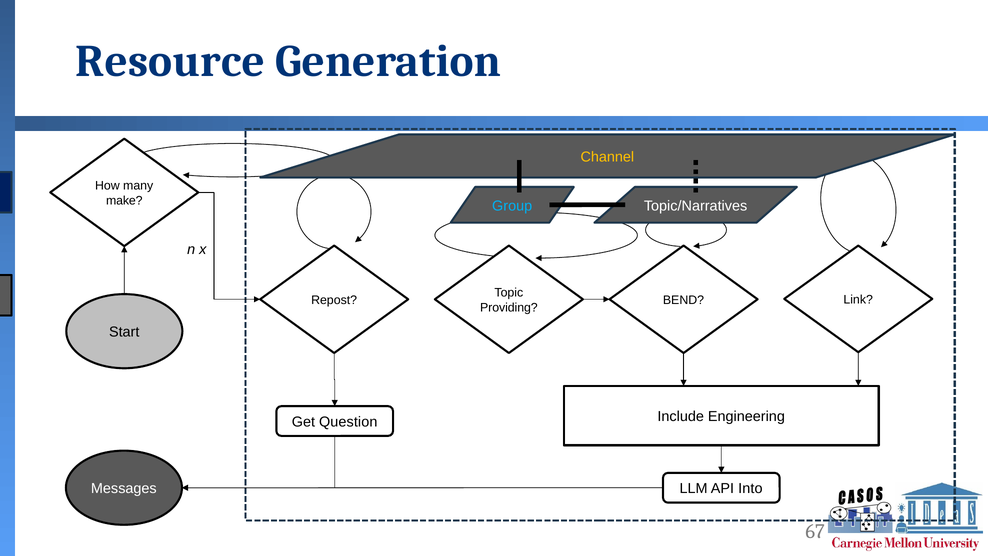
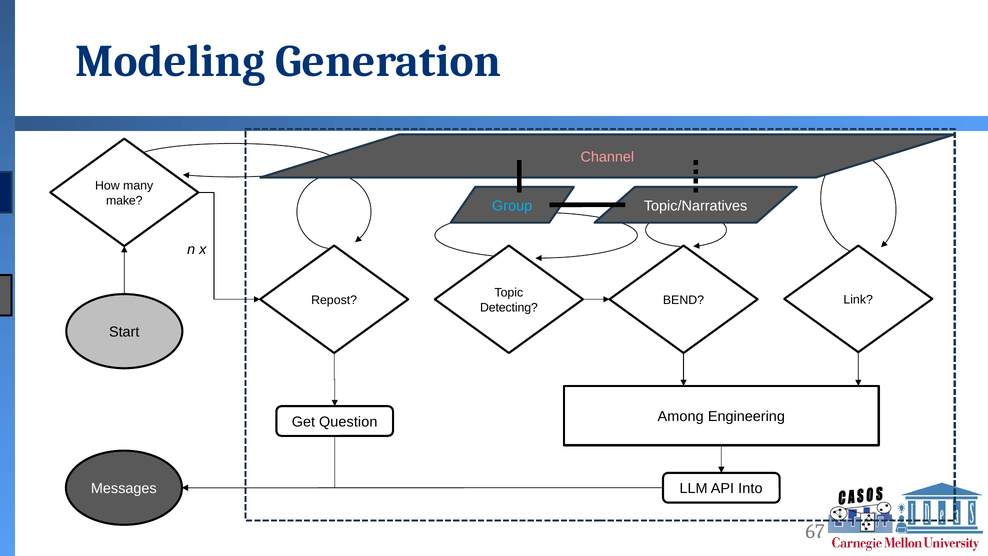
Resource: Resource -> Modeling (170, 61)
Channel colour: yellow -> pink (607, 157)
Providing: Providing -> Detecting (509, 307)
Include: Include -> Among (681, 416)
